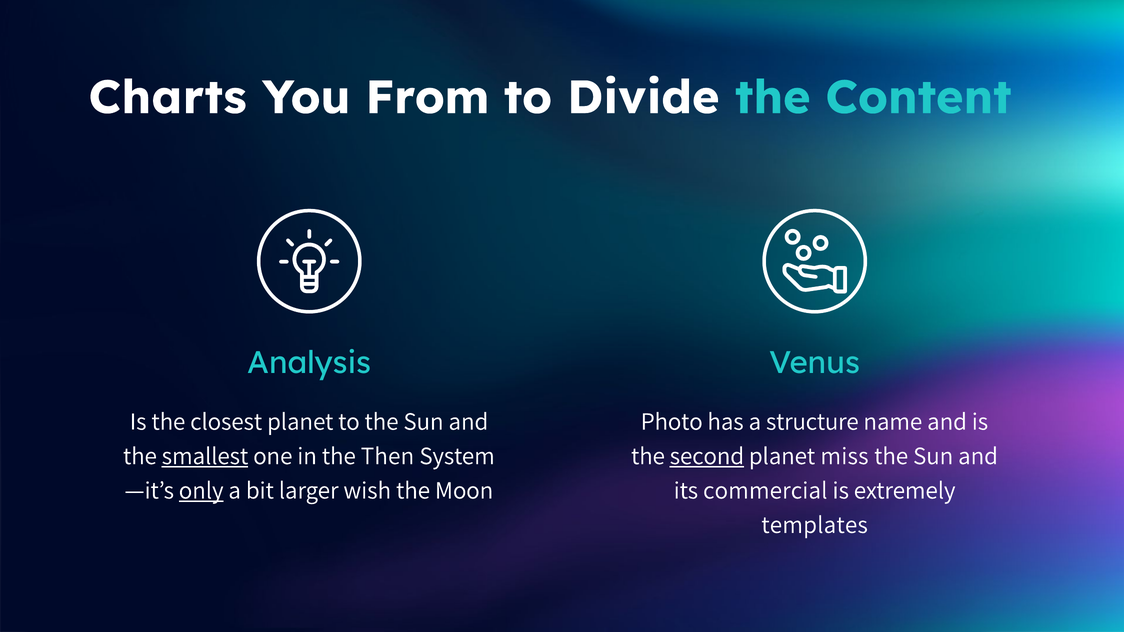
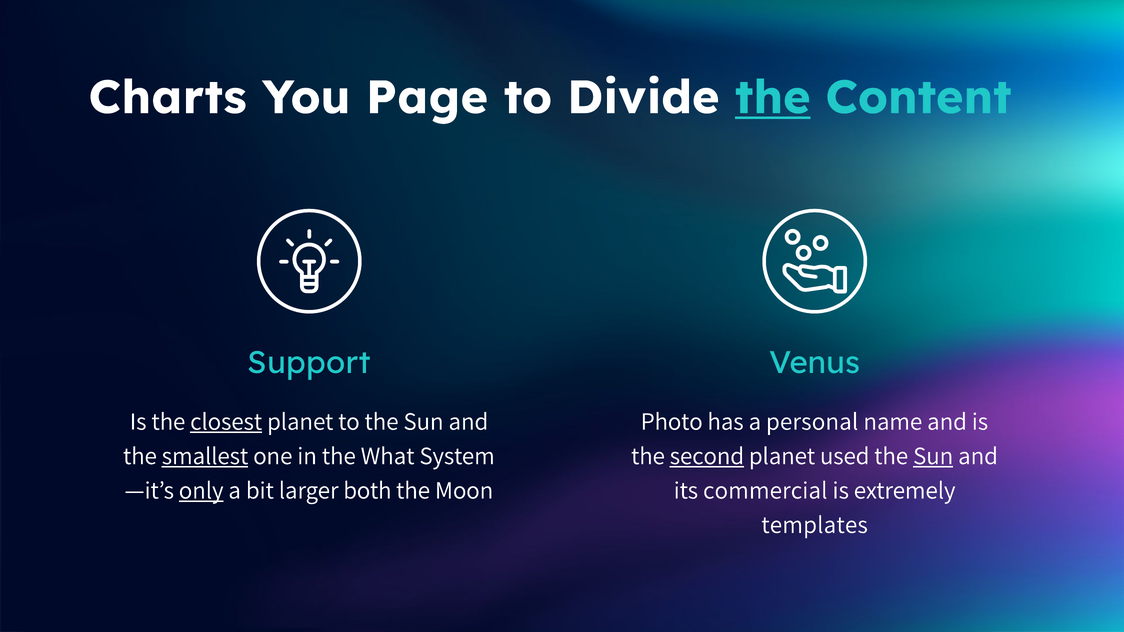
From: From -> Page (427, 98)
the underline: none -> present (773, 98)
Analysis: Analysis -> Support (309, 363)
closest underline: none -> present (226, 422)
structure: structure -> personal (812, 422)
Then: Then -> What (388, 456)
miss: miss -> used (845, 456)
Sun underline: none -> present (933, 456)
wish: wish -> both (367, 491)
